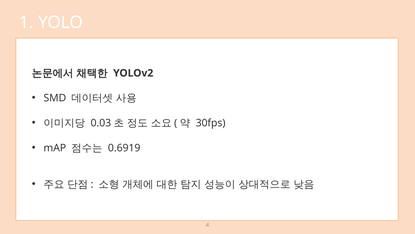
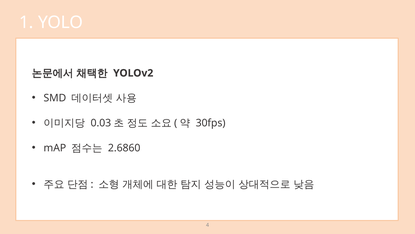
0.6919: 0.6919 -> 2.6860 (124, 148)
